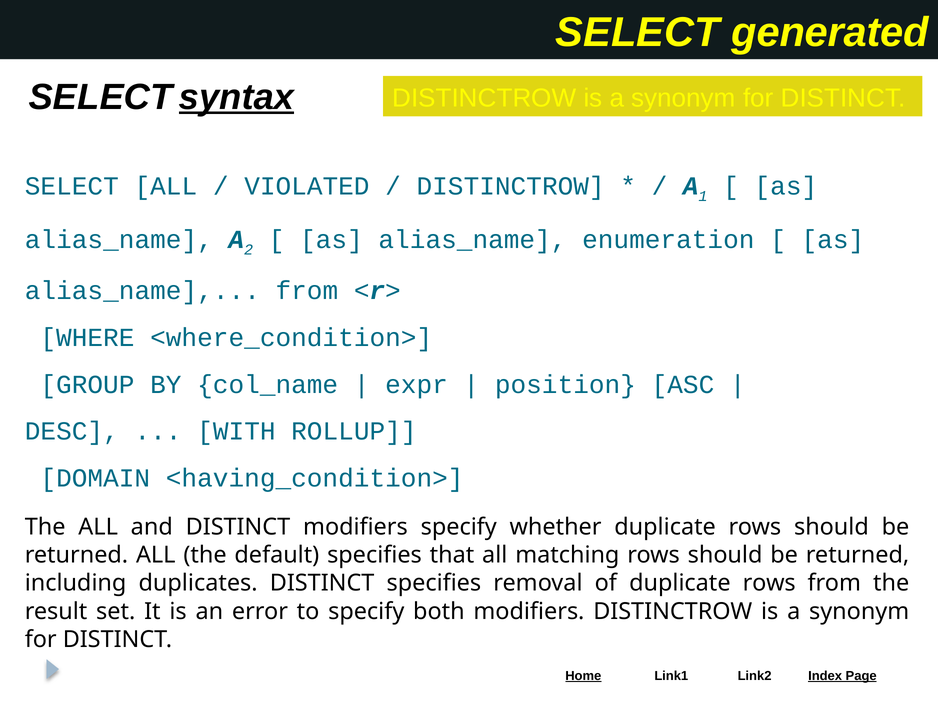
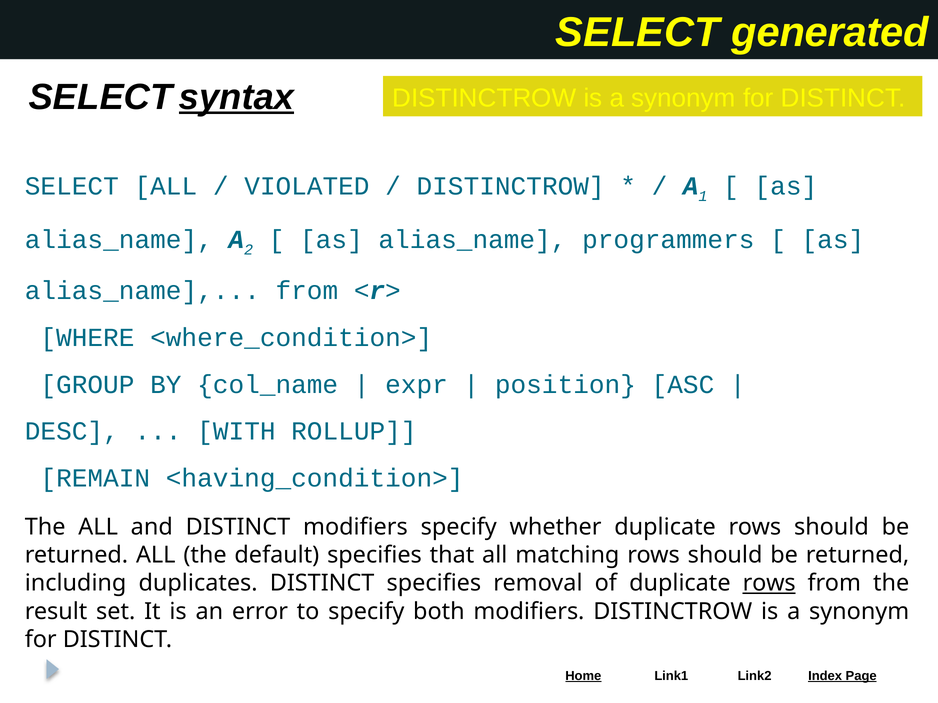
enumeration: enumeration -> programmers (668, 240)
DOMAIN: DOMAIN -> REMAIN (95, 478)
rows underline: none -> present (769, 584)
